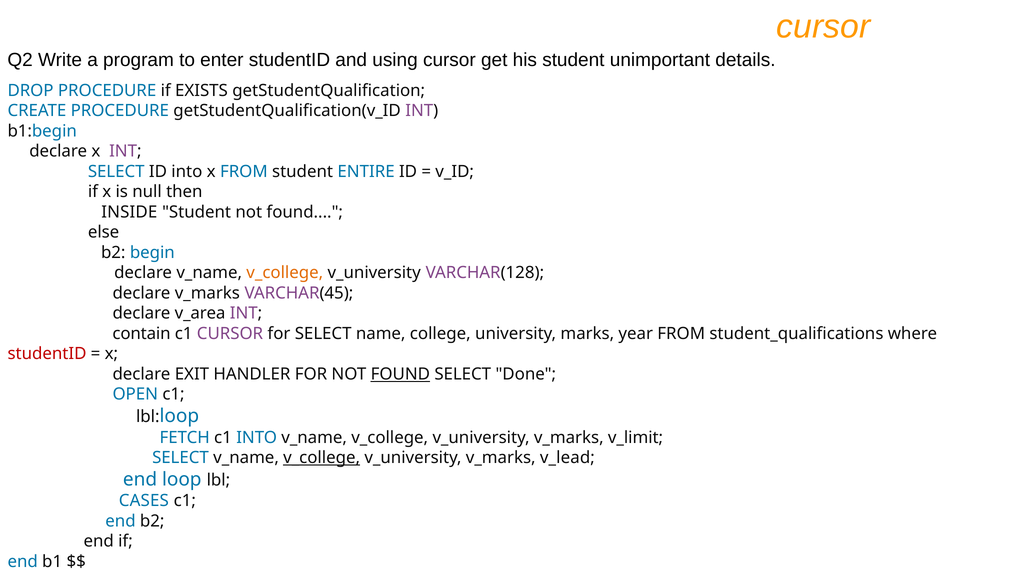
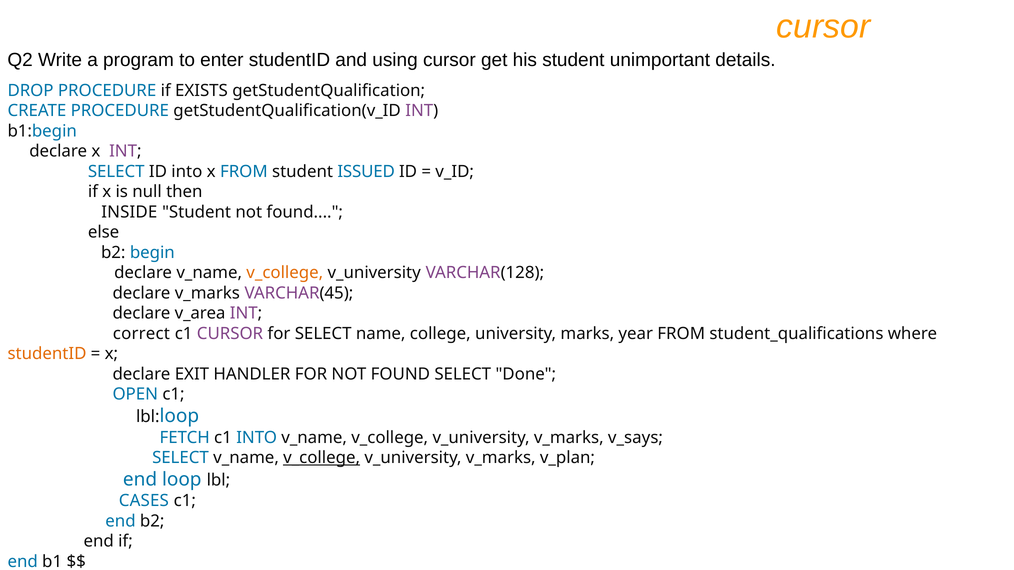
ENTIRE: ENTIRE -> ISSUED (366, 172)
contain: contain -> correct (141, 334)
studentID colour: red -> orange (47, 354)
FOUND underline: present -> none (400, 374)
v_limit: v_limit -> v_says (636, 438)
v_lead: v_lead -> v_plan (567, 458)
